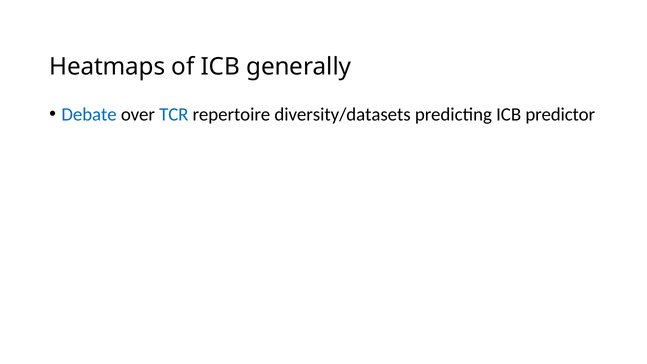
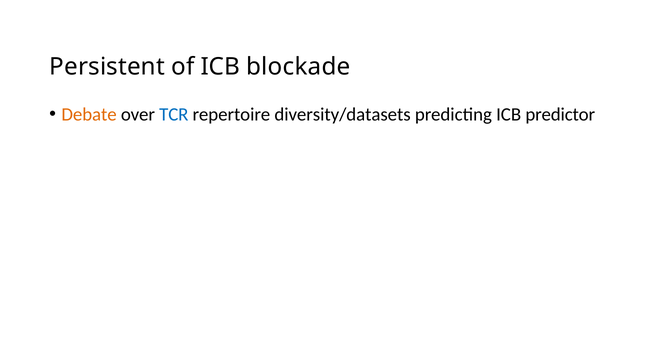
Heatmaps: Heatmaps -> Persistent (107, 66)
generally: generally -> blockade (298, 66)
Debate colour: blue -> orange (89, 114)
